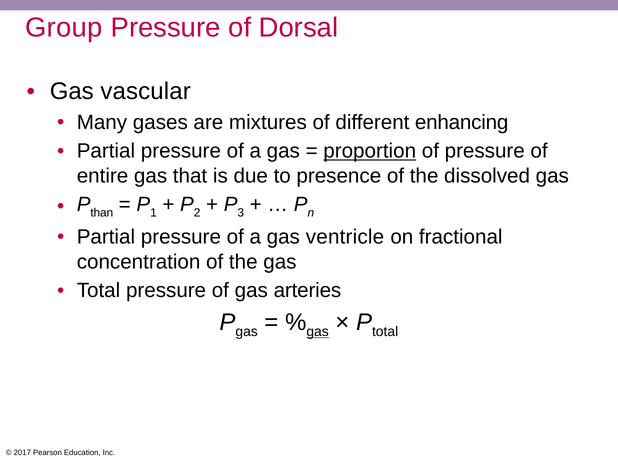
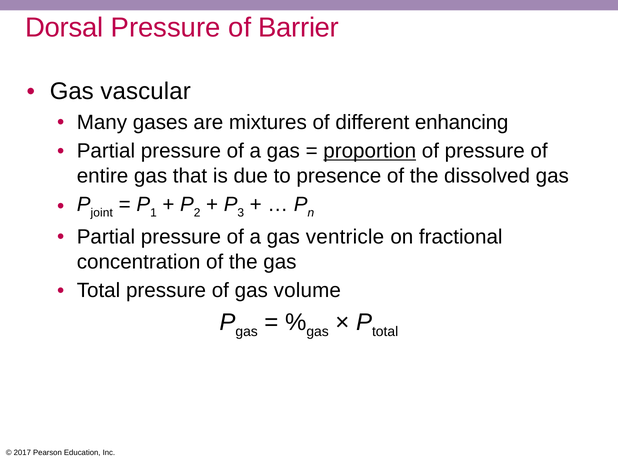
Group: Group -> Dorsal (64, 28)
Dorsal: Dorsal -> Barrier (299, 28)
than: than -> joint (102, 212)
arteries: arteries -> volume (307, 290)
gas underline: present -> none (318, 331)
